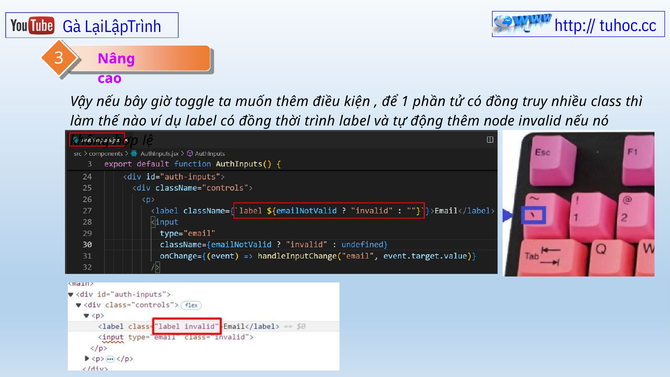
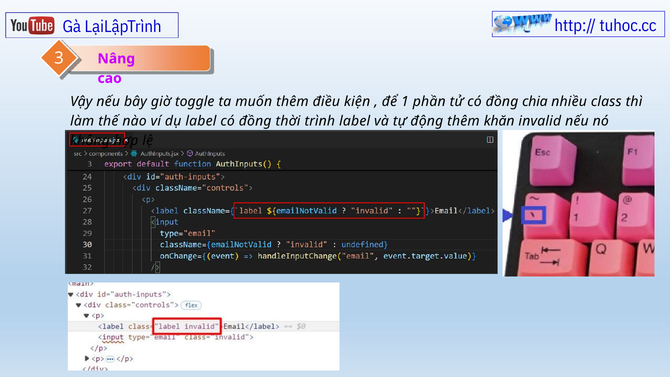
truy: truy -> chia (535, 101)
node: node -> khăn (499, 121)
